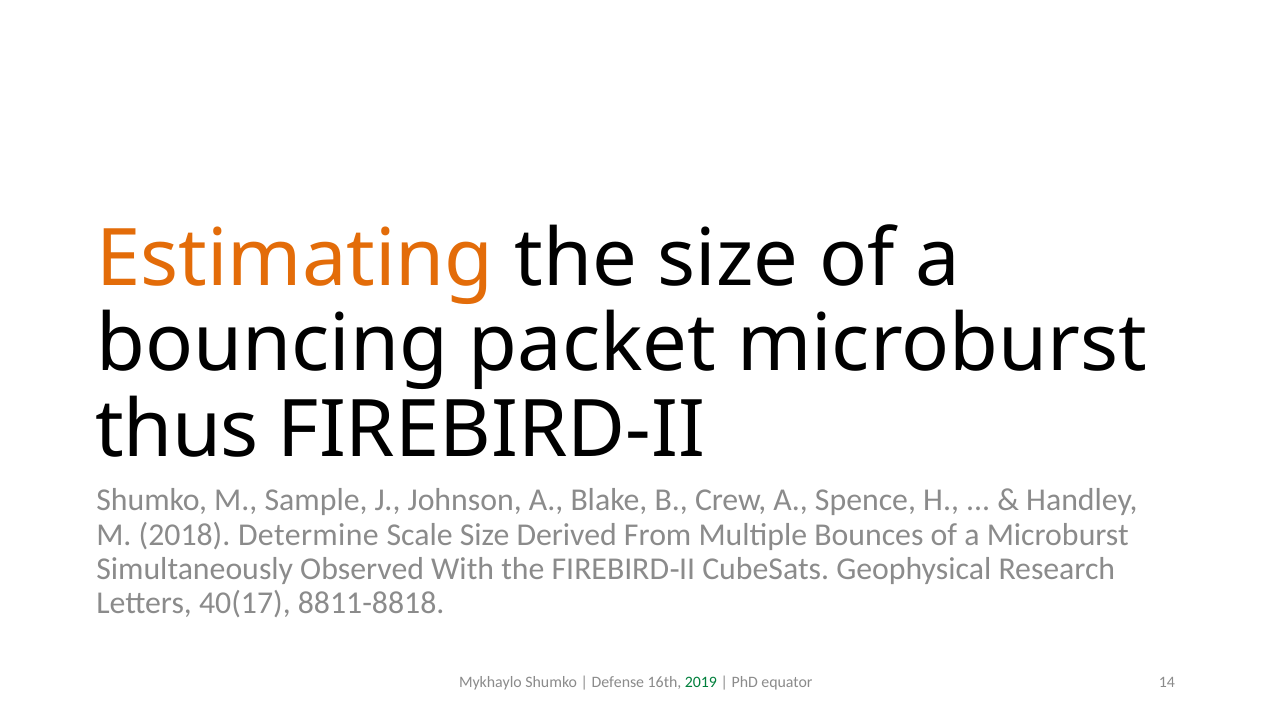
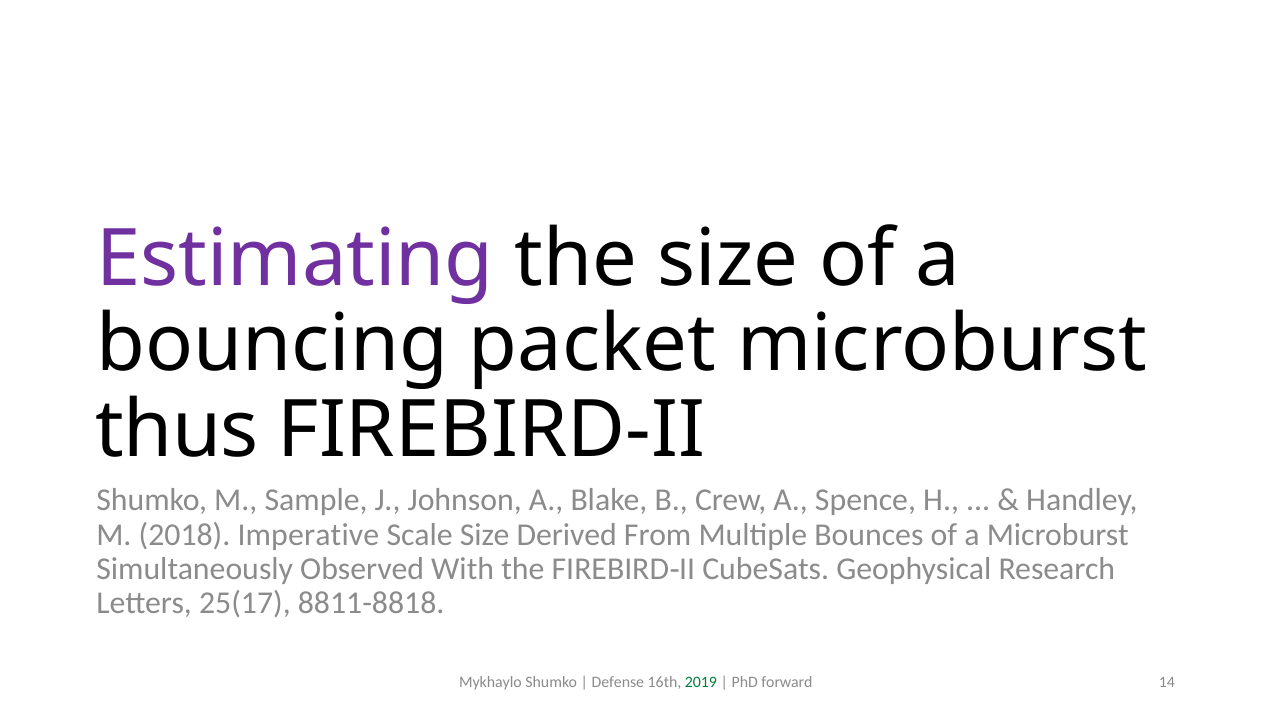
Estimating colour: orange -> purple (295, 259)
Determine: Determine -> Imperative (308, 535)
40(17: 40(17 -> 25(17 (245, 604)
equator: equator -> forward (787, 683)
